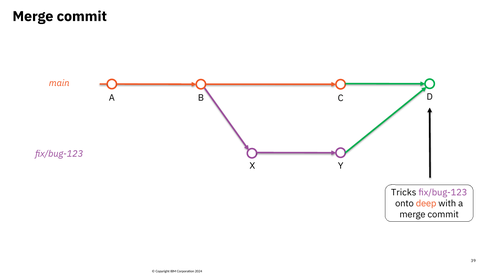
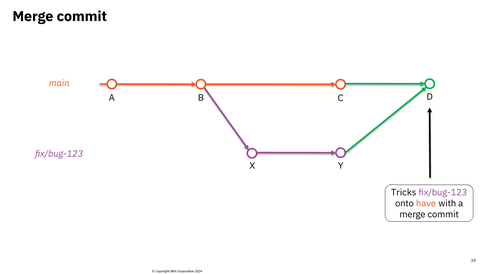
deep: deep -> have (426, 204)
